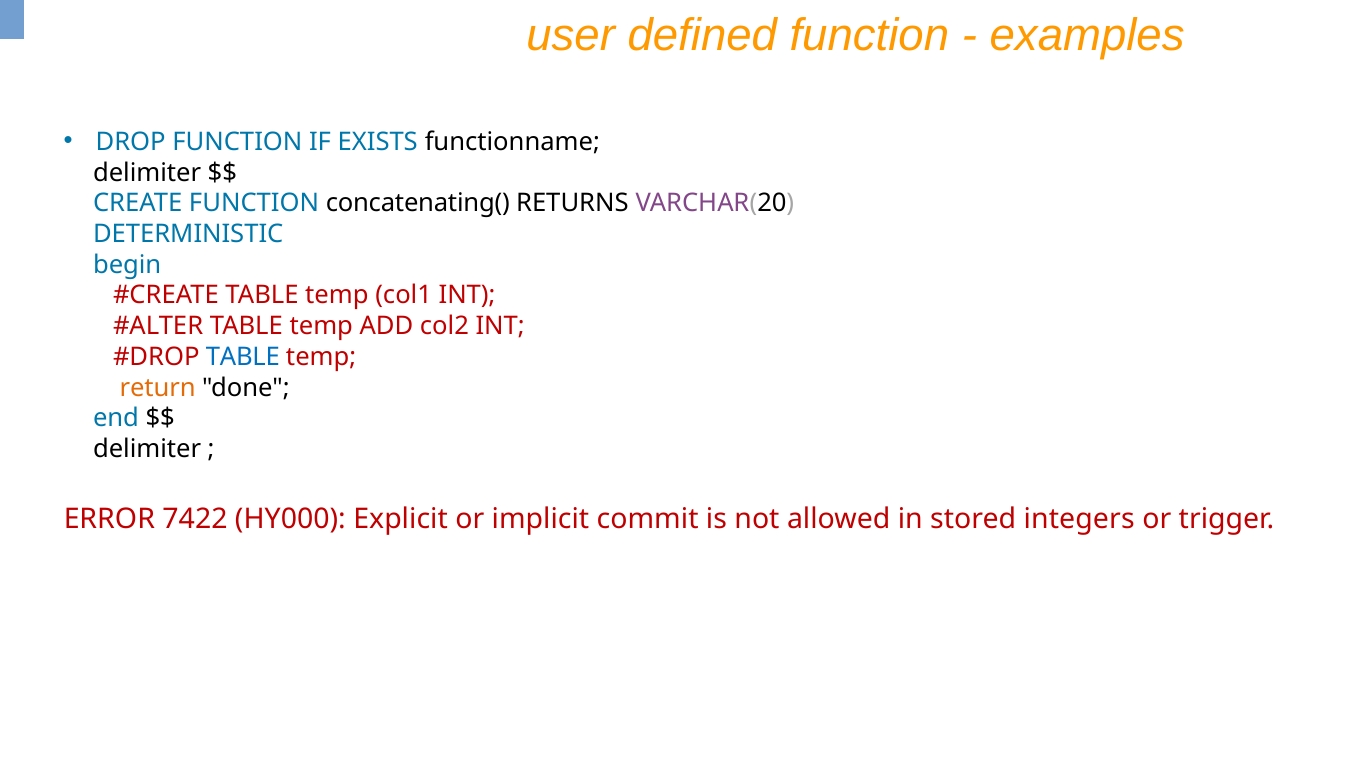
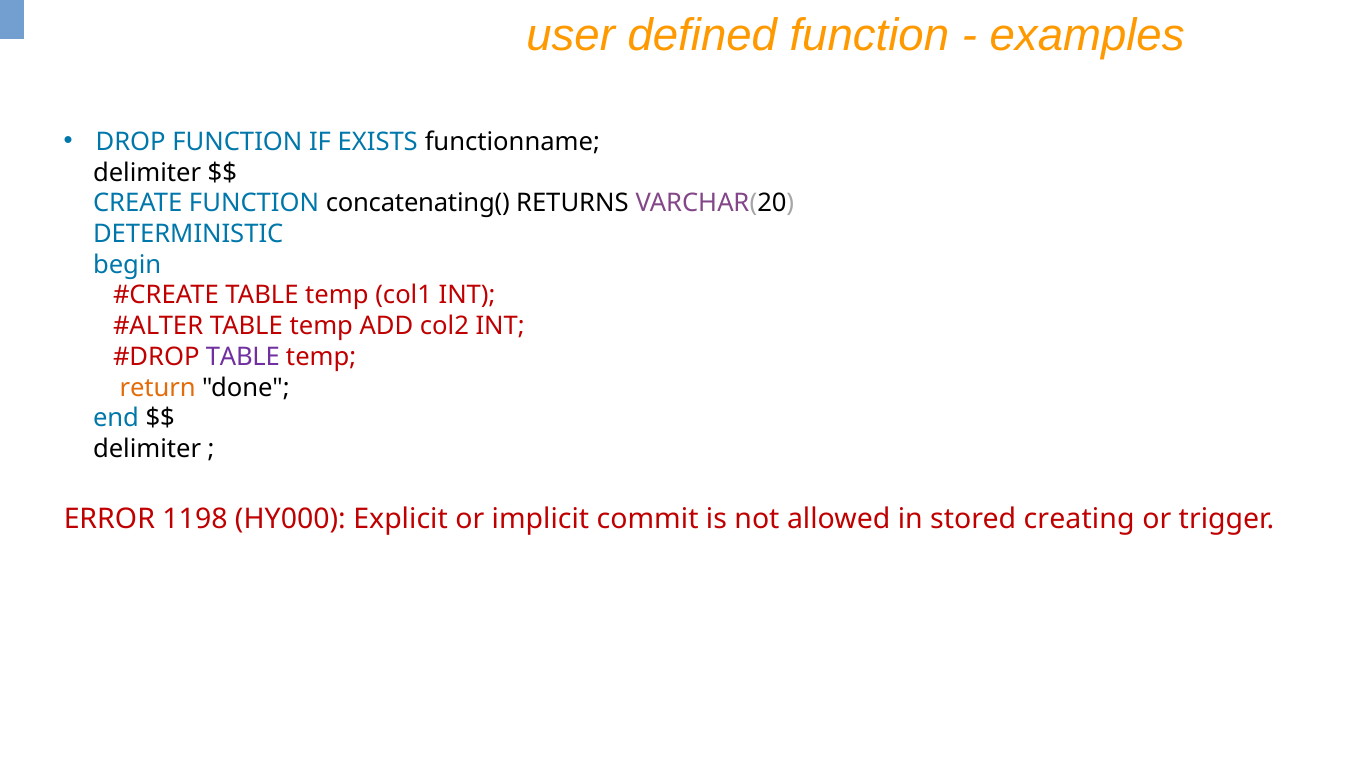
TABLE colour: blue -> purple (243, 357)
7422: 7422 -> 1198 (195, 519)
integers: integers -> creating (1079, 519)
